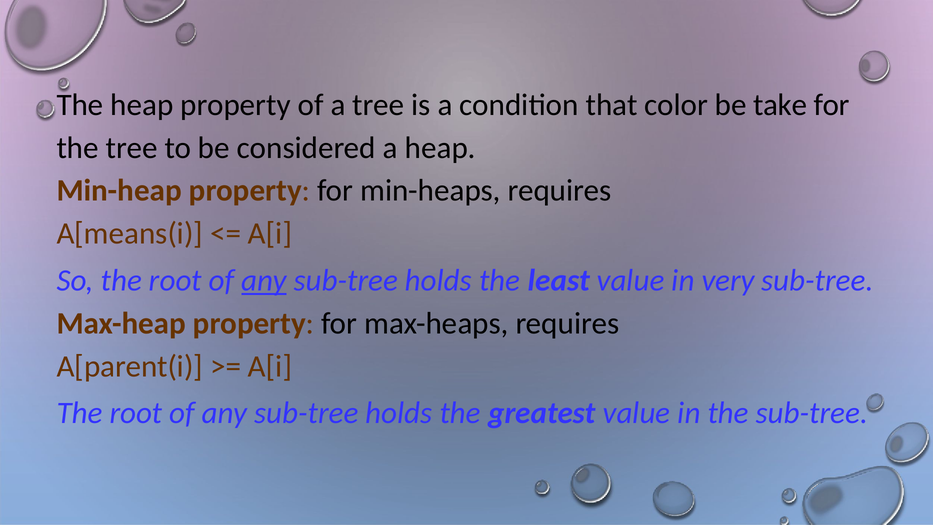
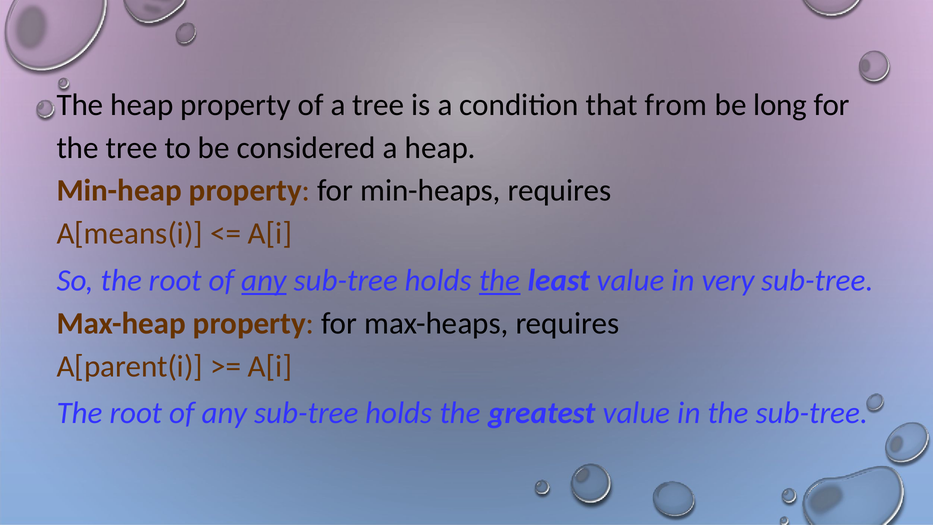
color: color -> from (676, 105)
take: take -> long (780, 105)
the underline: none -> present (500, 280)
